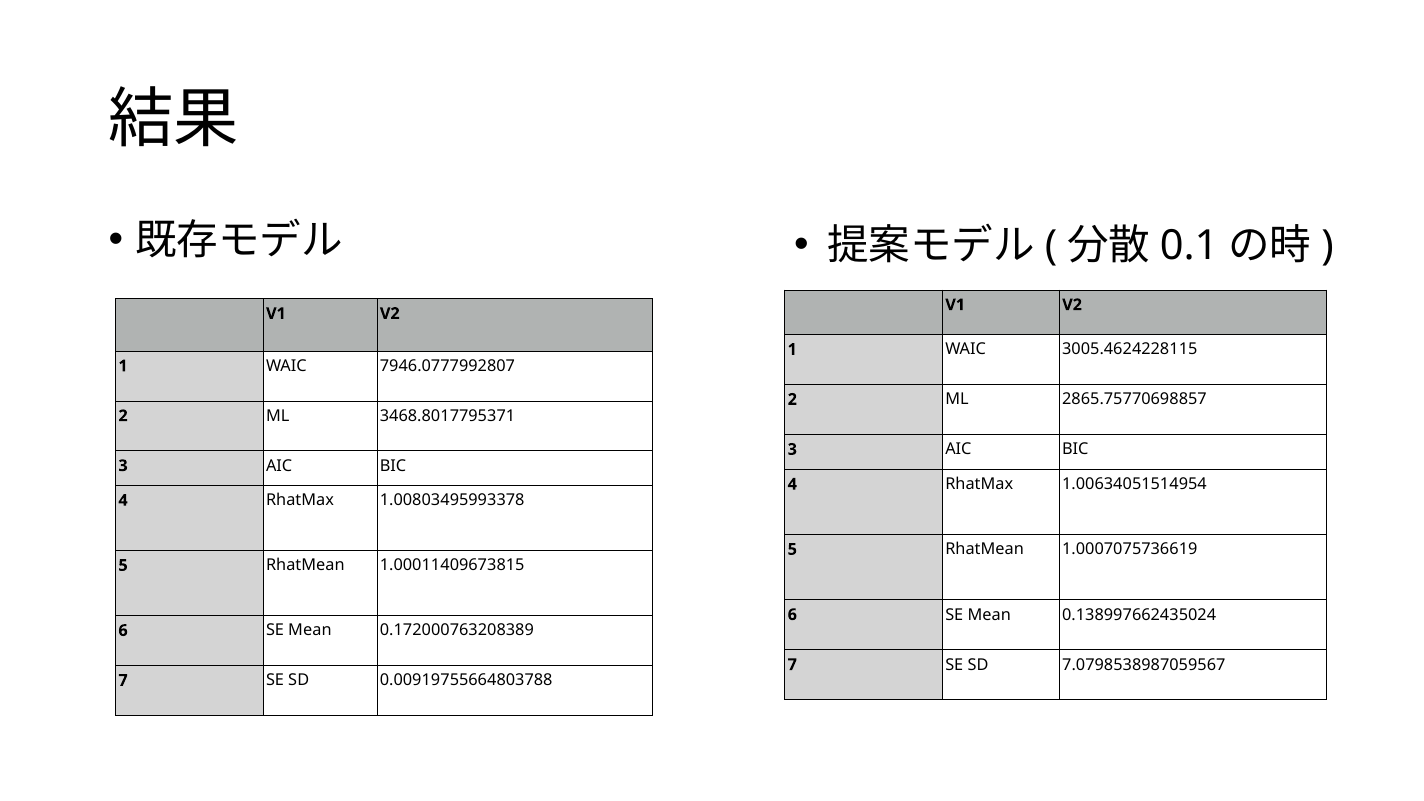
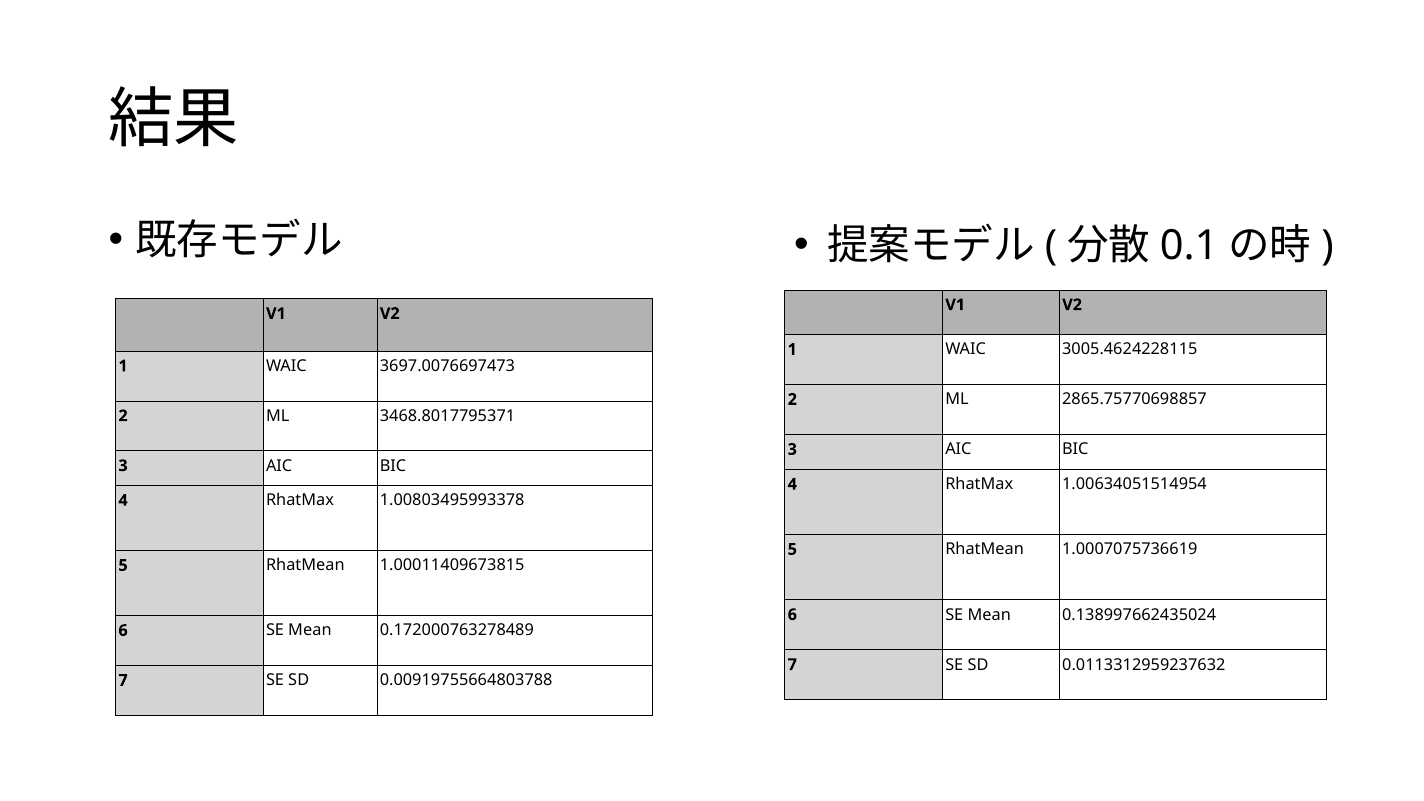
7946.0777992807: 7946.0777992807 -> 3697.0076697473 (447, 366)
0.172000763208389: 0.172000763208389 -> 0.172000763278489 (457, 631)
7.0798538987059567: 7.0798538987059567 -> 0.0113312959237632 (1144, 665)
